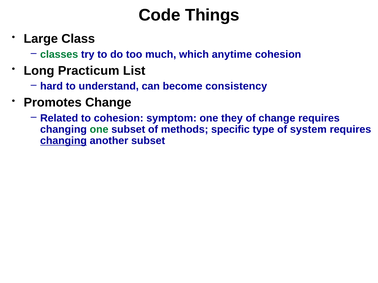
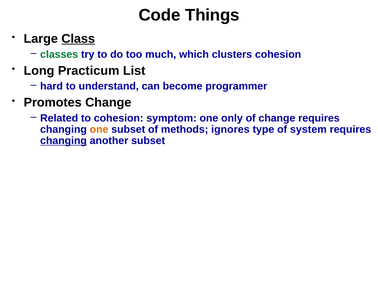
Class underline: none -> present (78, 39)
anytime: anytime -> clusters (232, 55)
consistency: consistency -> programmer (236, 86)
they: they -> only (232, 118)
one colour: green -> orange (99, 130)
specific: specific -> ignores (230, 130)
